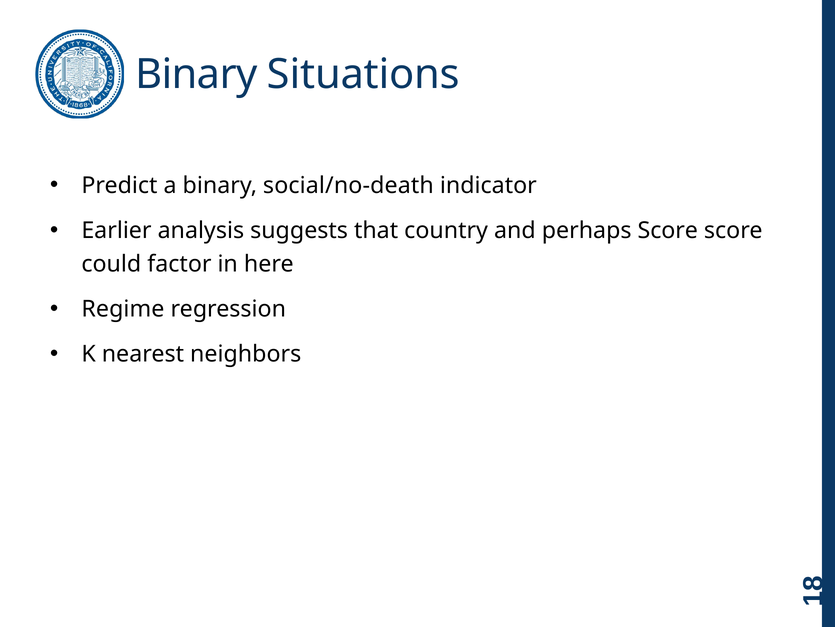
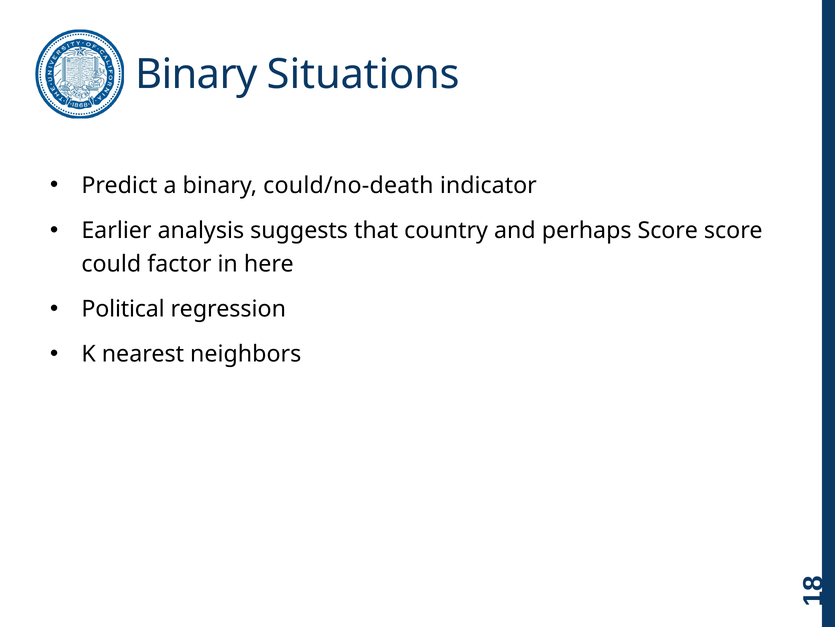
social/no-death: social/no-death -> could/no-death (348, 185)
Regime: Regime -> Political (123, 309)
